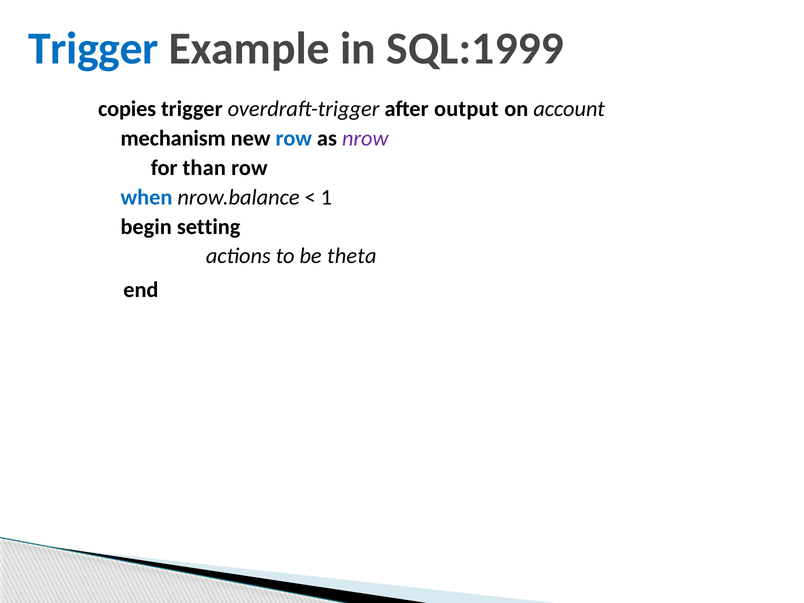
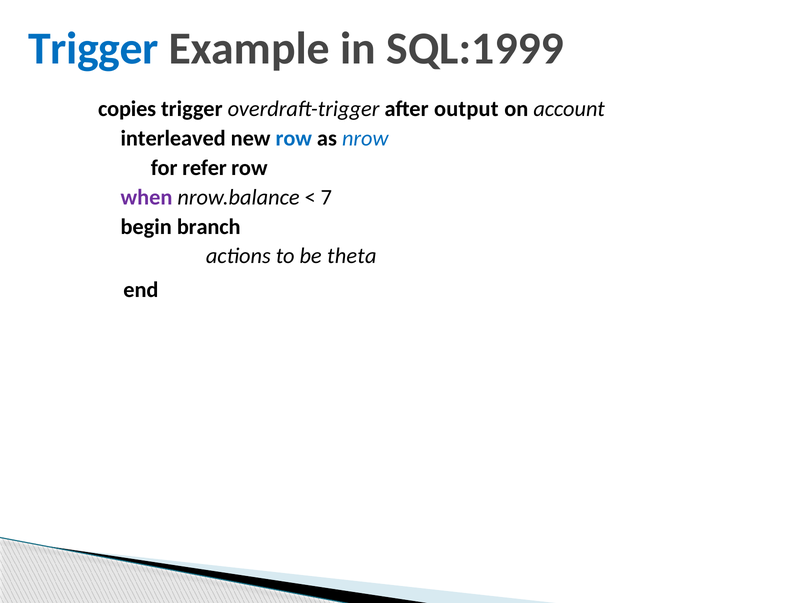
mechanism: mechanism -> interleaved (173, 138)
nrow colour: purple -> blue (365, 138)
than: than -> refer (204, 168)
when colour: blue -> purple (146, 197)
1: 1 -> 7 (326, 197)
setting: setting -> branch (209, 227)
